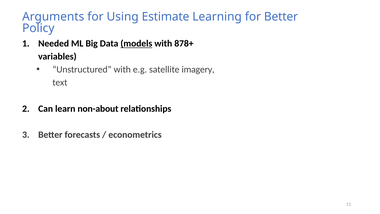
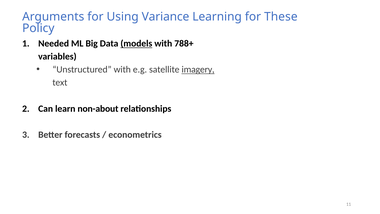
Estimate: Estimate -> Variance (166, 17)
for Better: Better -> These (281, 17)
878+: 878+ -> 788+ (184, 44)
imagery underline: none -> present (198, 70)
